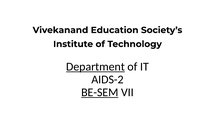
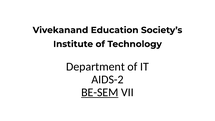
Department underline: present -> none (95, 67)
